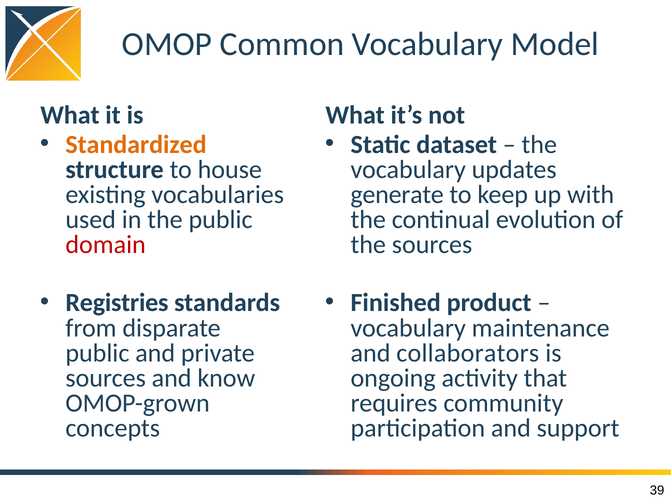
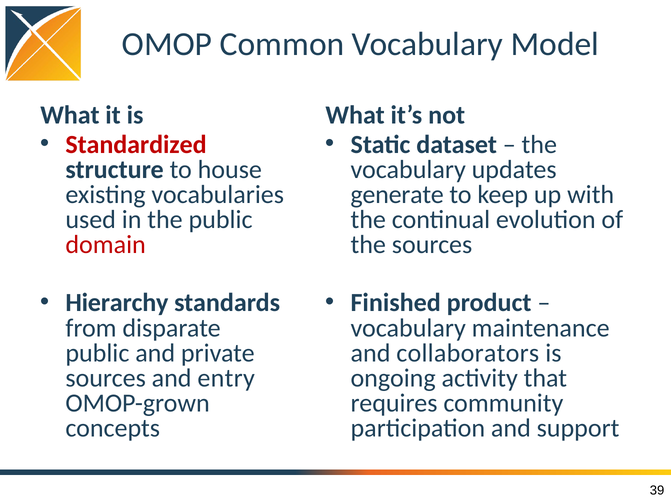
Standardized colour: orange -> red (136, 145)
Registries: Registries -> Hierarchy (117, 303)
know: know -> entry (226, 378)
